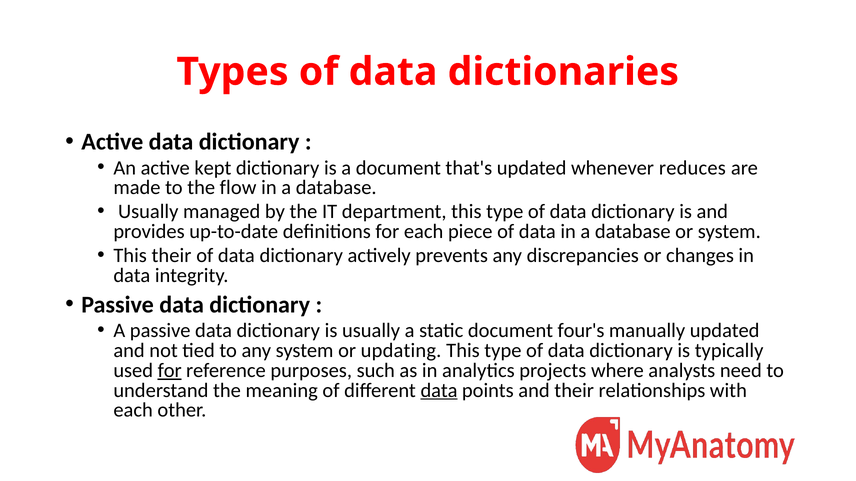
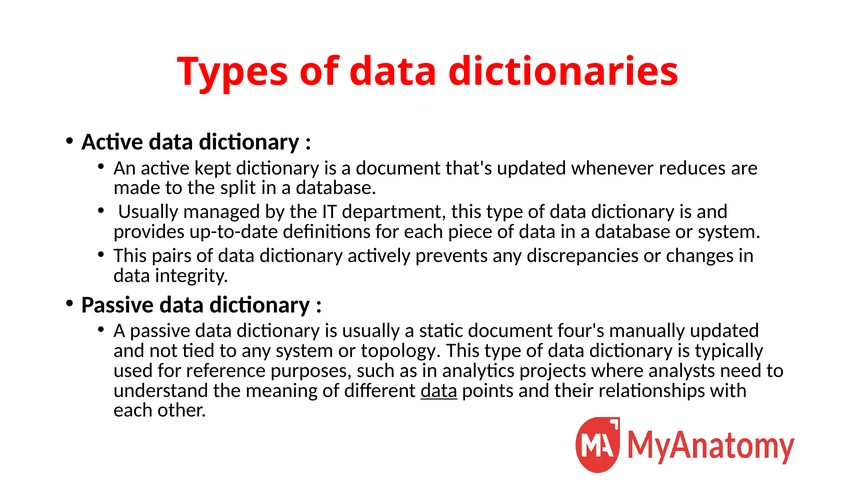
flow: flow -> split (238, 188)
This their: their -> pairs (172, 256)
updating: updating -> topology (401, 351)
for underline: present -> none (170, 371)
